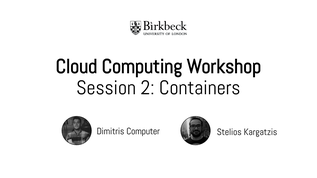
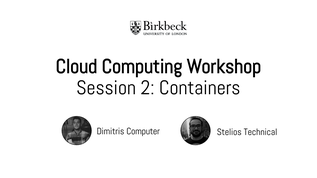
Kargatzis: Kargatzis -> Technical (260, 132)
